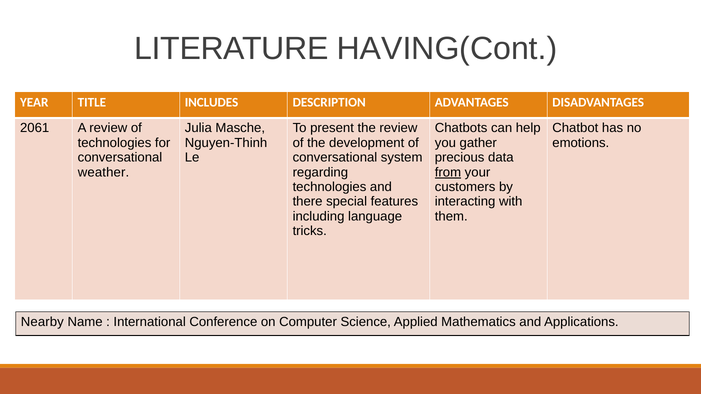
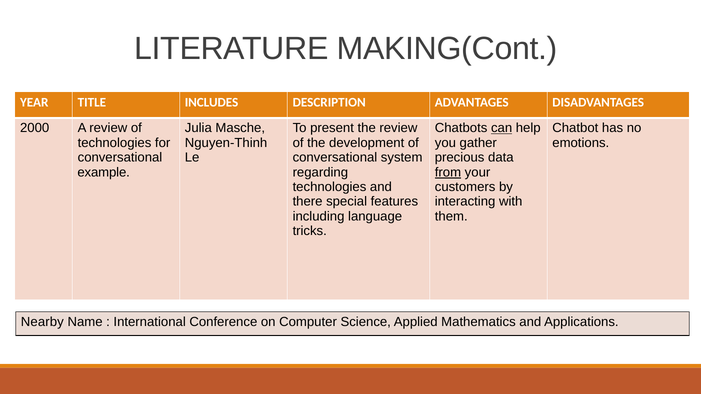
HAVING(Cont: HAVING(Cont -> MAKING(Cont (447, 49)
2061: 2061 -> 2000 (35, 128)
can underline: none -> present (502, 128)
weather: weather -> example (104, 172)
